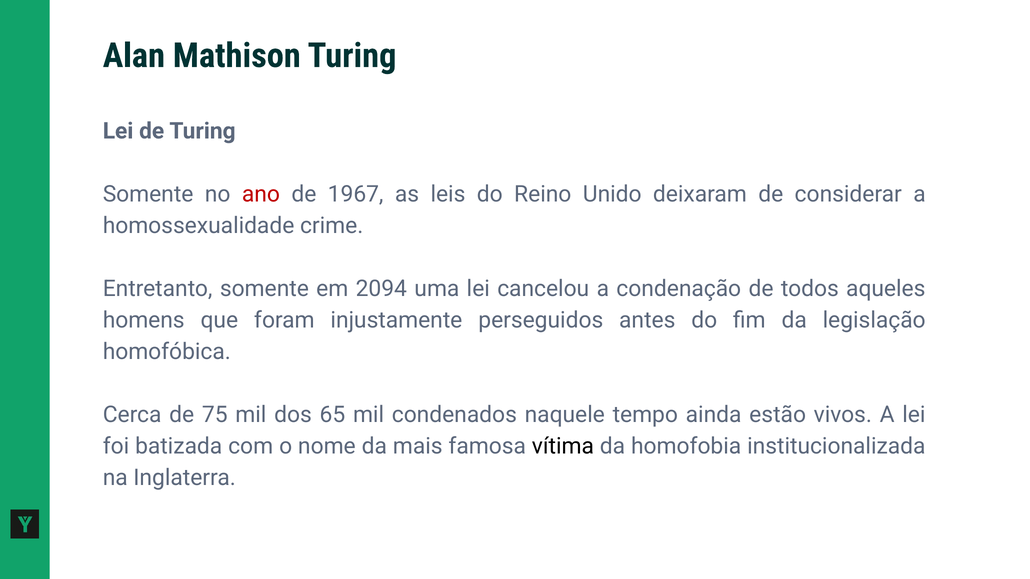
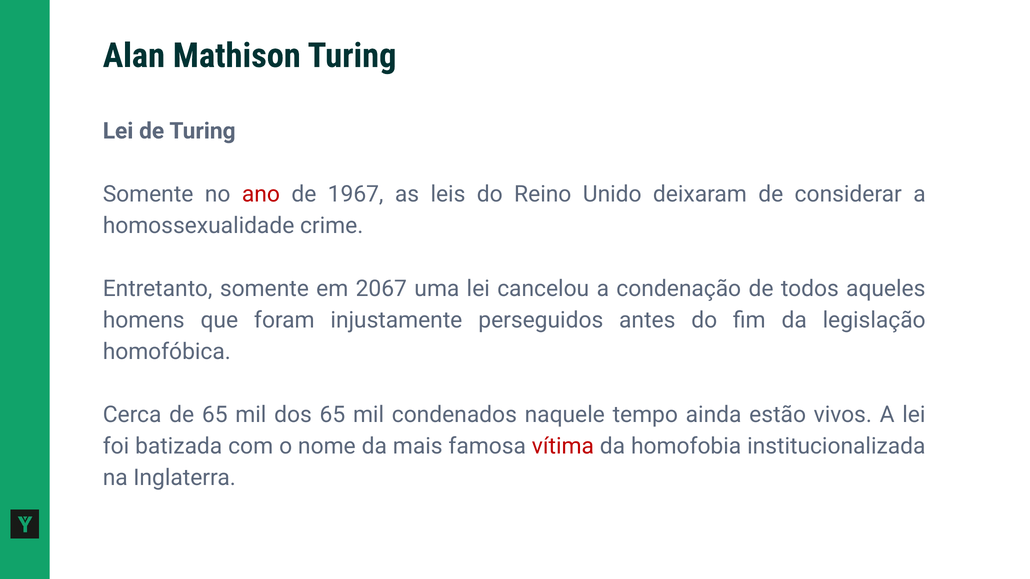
2094: 2094 -> 2067 (381, 289)
de 75: 75 -> 65 (215, 415)
vítima colour: black -> red (563, 447)
